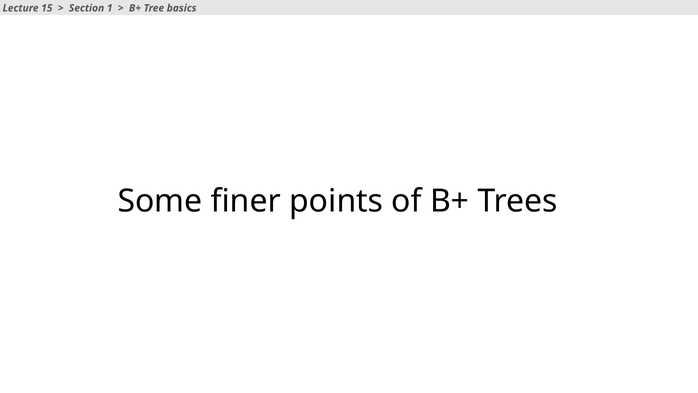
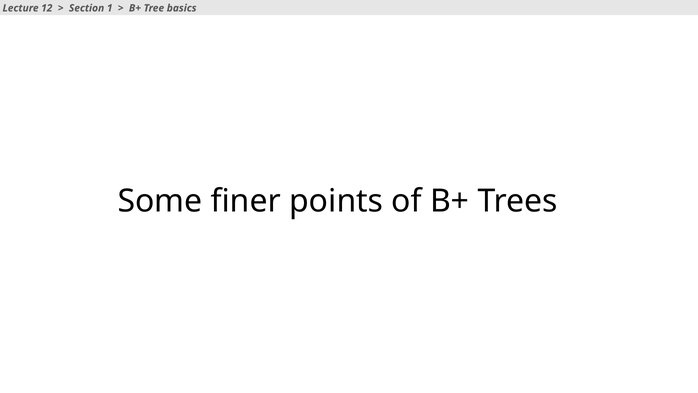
15: 15 -> 12 (47, 8)
